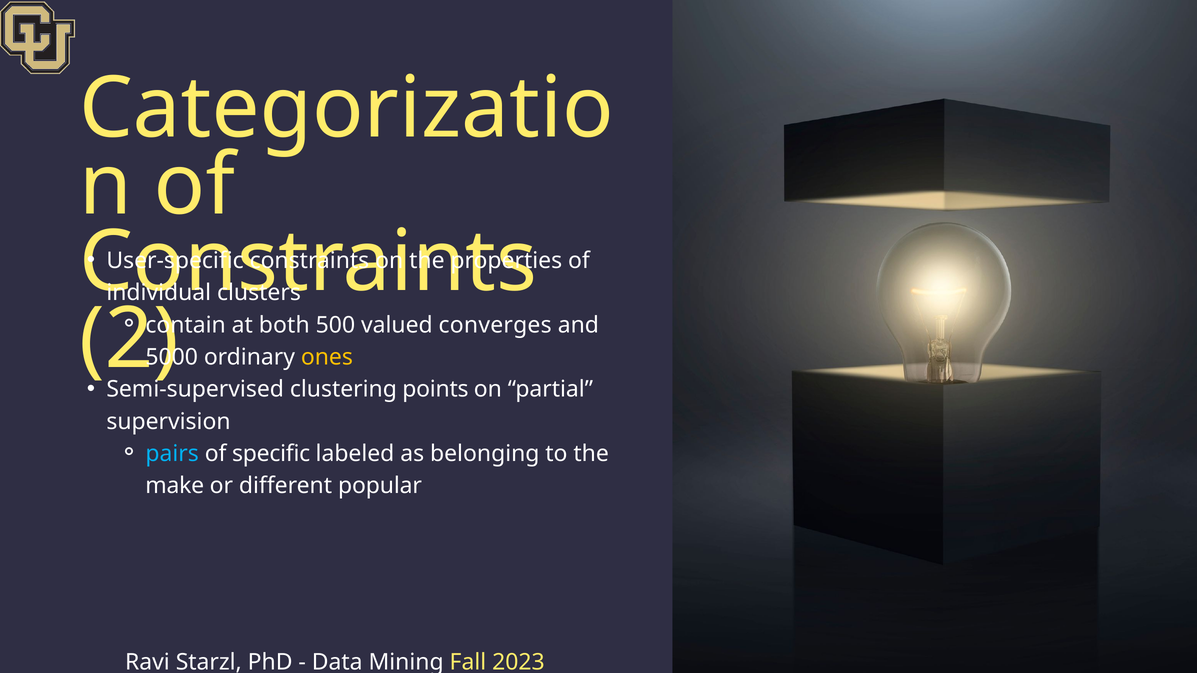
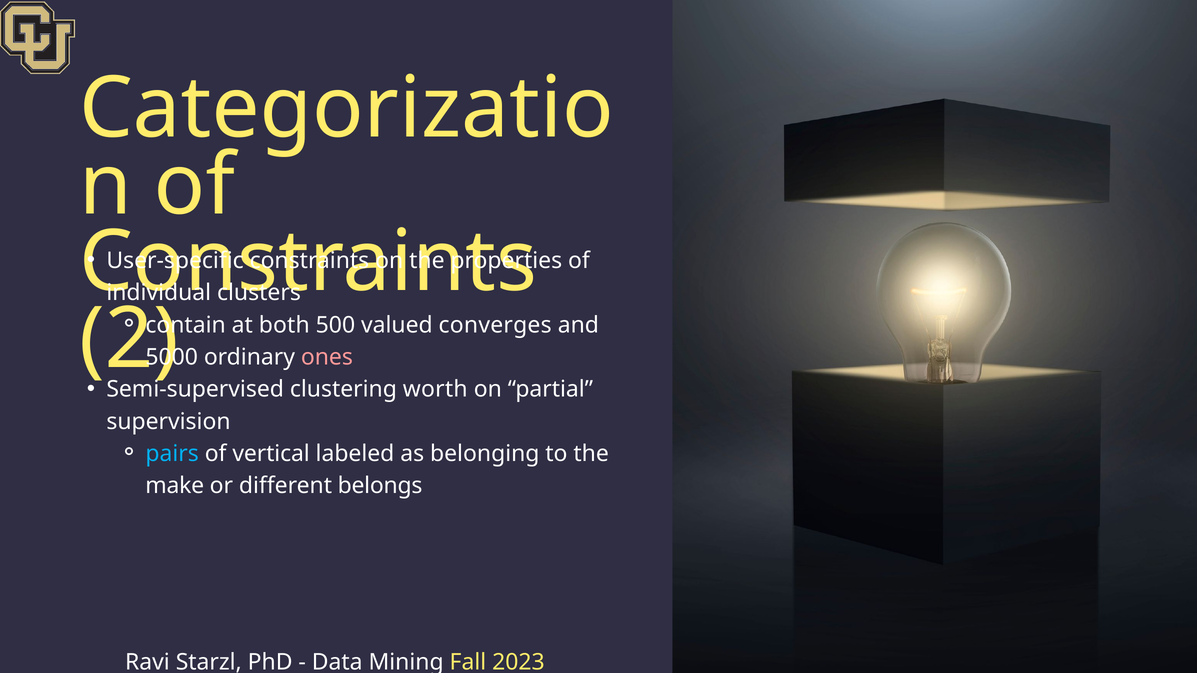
ones colour: yellow -> pink (327, 357)
points: points -> worth (435, 389)
specific: specific -> vertical (271, 454)
popular: popular -> belongs (380, 486)
